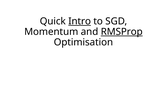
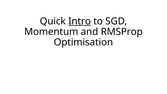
RMSProp underline: present -> none (122, 32)
